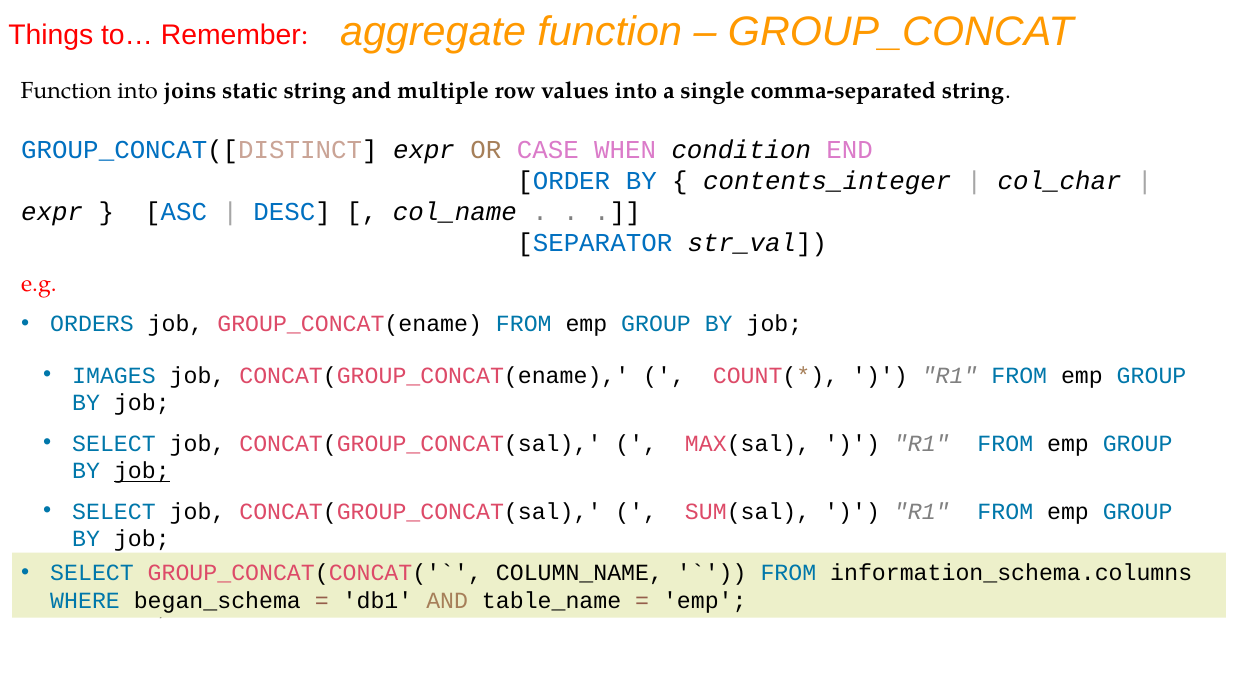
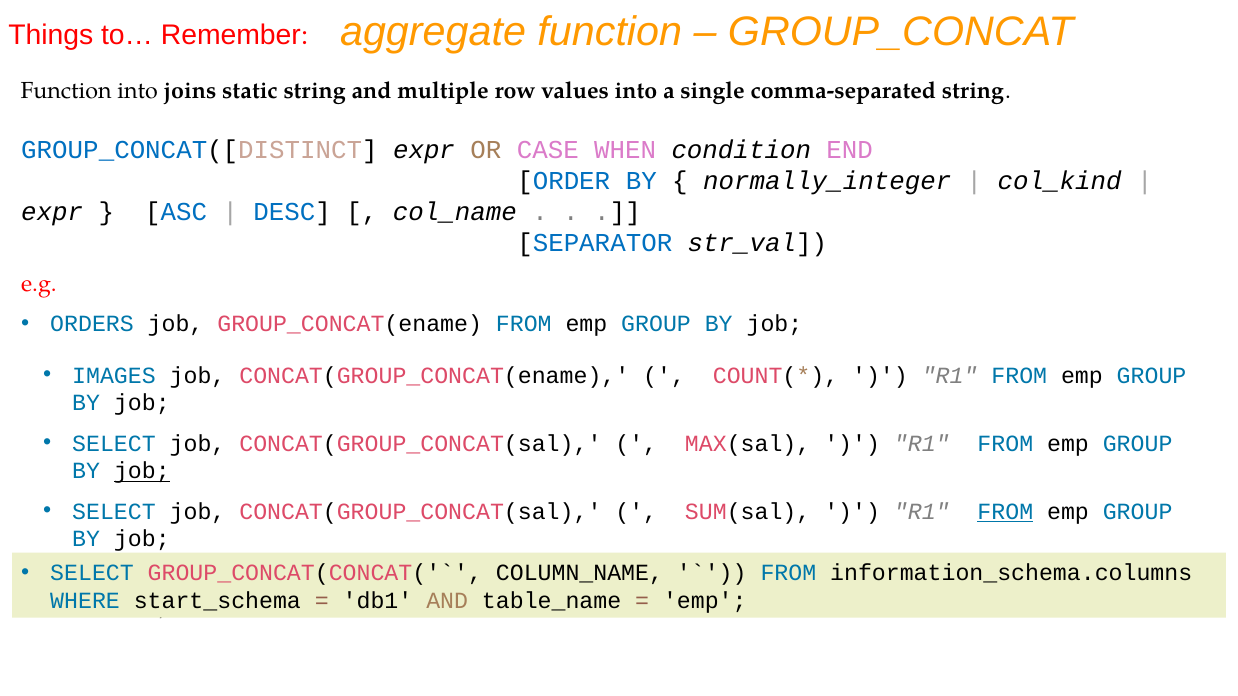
contents_integer: contents_integer -> normally_integer (827, 181)
col_char: col_char -> col_kind (1060, 181)
FROM underline: none -> present (1005, 512)
began_schema: began_schema -> start_schema (217, 601)
